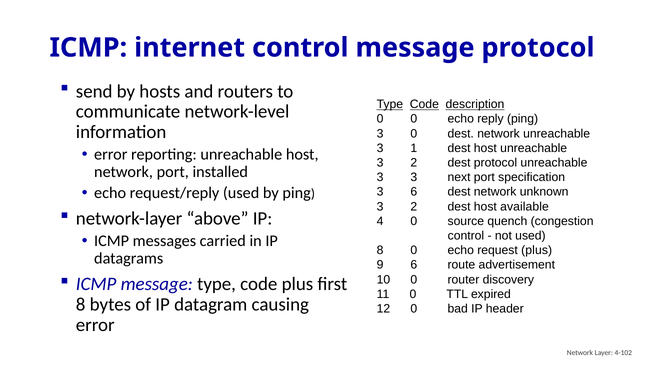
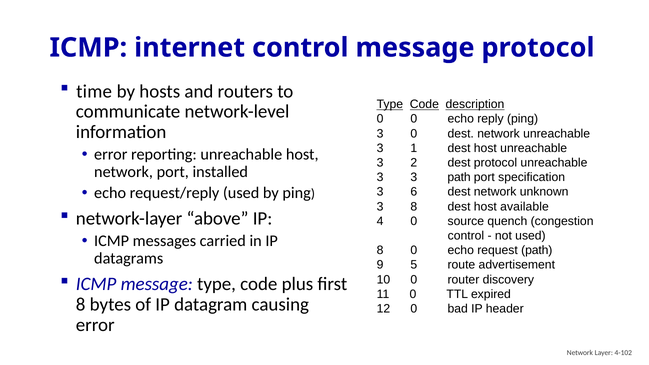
send: send -> time (94, 91)
3 next: next -> path (459, 177)
2: 2 -> 8 (414, 207)
request plus: plus -> path (537, 250)
9 6: 6 -> 5 (414, 265)
